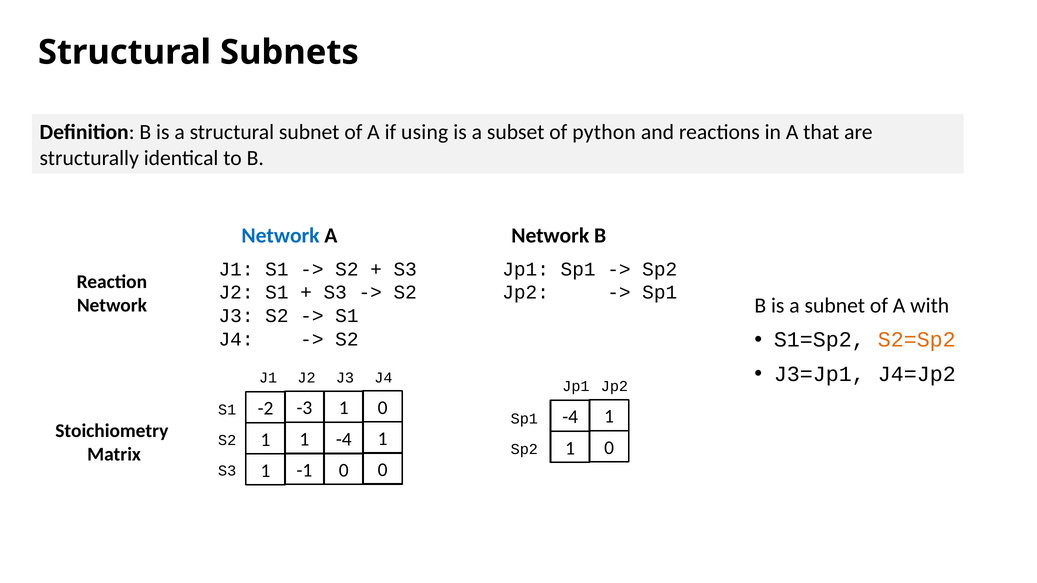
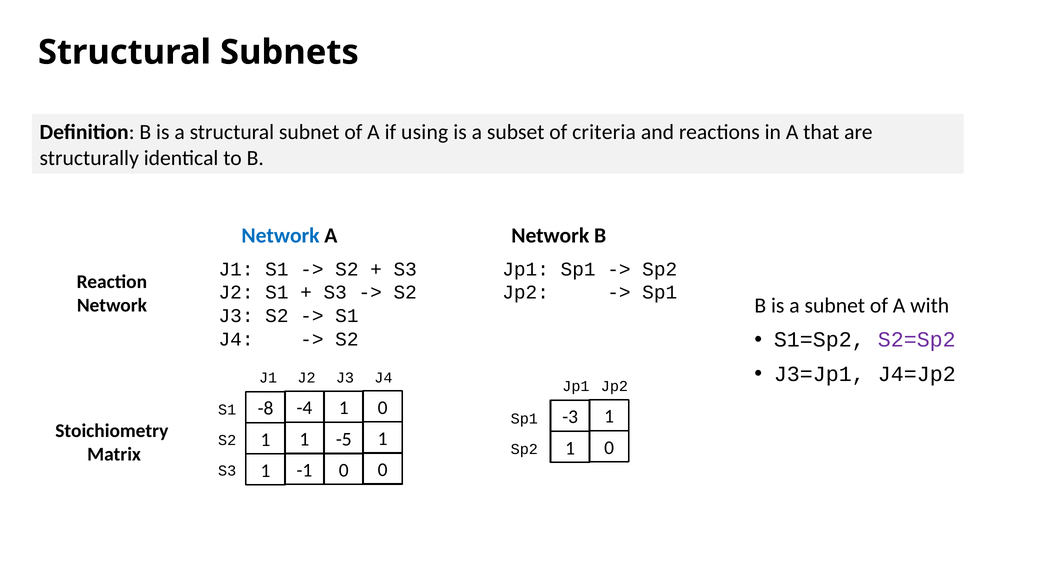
python: python -> criteria (604, 132)
S2=Sp2 colour: orange -> purple (917, 340)
-3: -3 -> -4 (304, 408)
-2: -2 -> -8 (266, 409)
-4: -4 -> -3 (570, 417)
-4: -4 -> -5 (344, 439)
